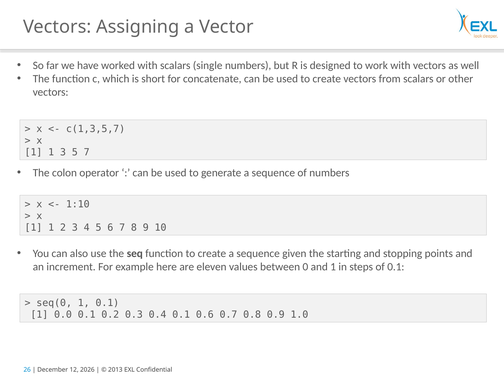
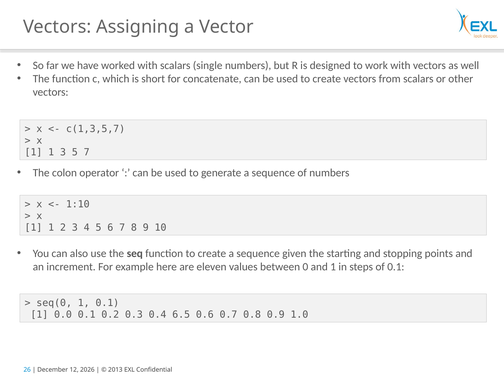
0.4 0.1: 0.1 -> 6.5 (181, 315)
